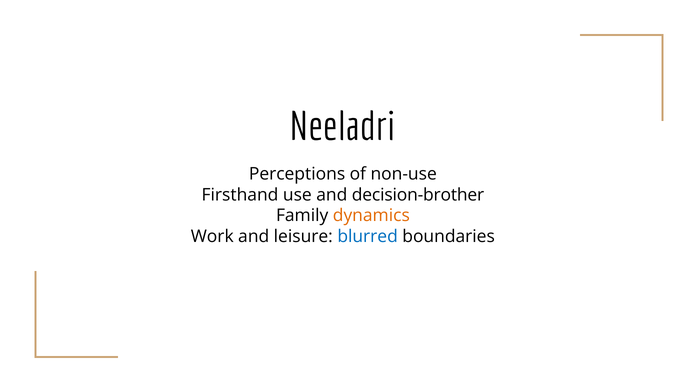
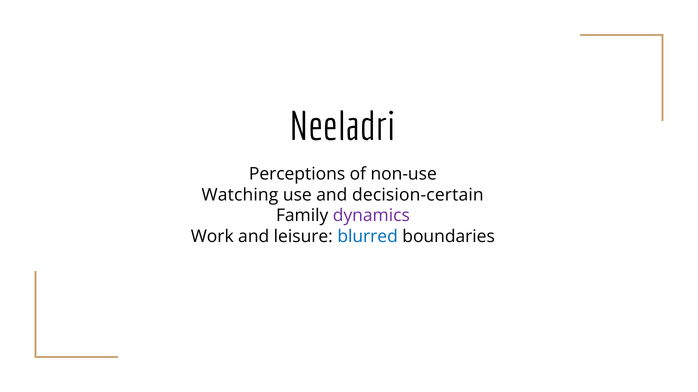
Firsthand: Firsthand -> Watching (240, 195)
decision-brother: decision-brother -> decision-certain (418, 195)
dynamics colour: orange -> purple (371, 216)
